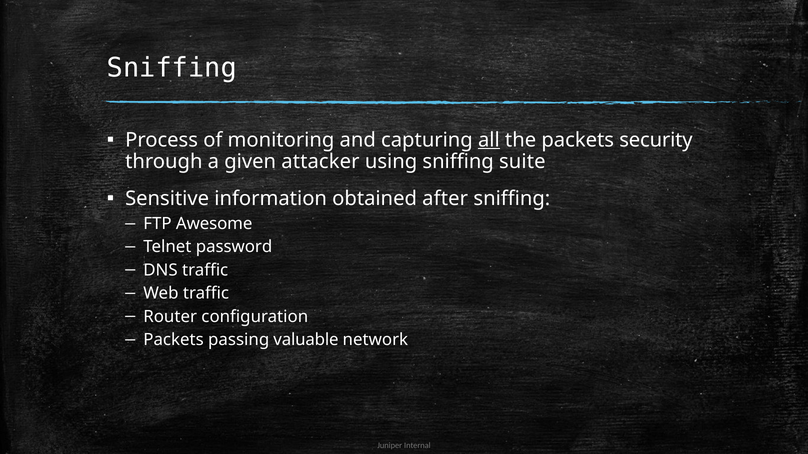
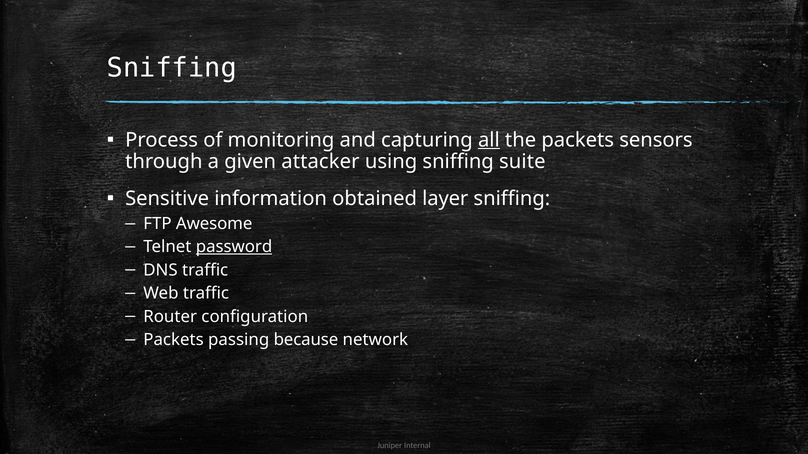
security: security -> sensors (656, 140)
after: after -> layer (445, 199)
password underline: none -> present (234, 247)
valuable: valuable -> because (306, 340)
